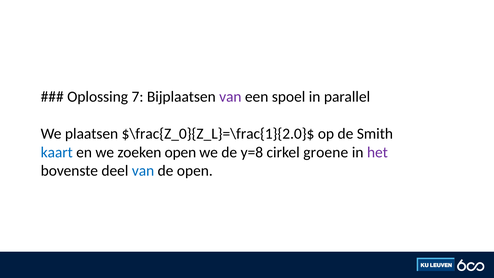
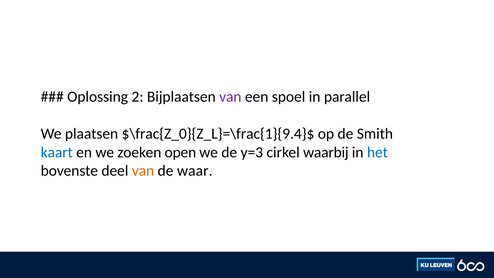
7: 7 -> 2 (137, 97)
$\frac{Z_0}{Z_L}=\frac{1}{2.0}$: $\frac{Z_0}{Z_L}=\frac{1}{2.0}$ -> $\frac{Z_0}{Z_L}=\frac{1}{9.4}$ (218, 134)
y=8: y=8 -> y=3 (252, 152)
groene: groene -> waarbij (326, 152)
het colour: purple -> blue (377, 152)
van colour: blue -> orange (143, 171)
de open: open -> waar (195, 171)
